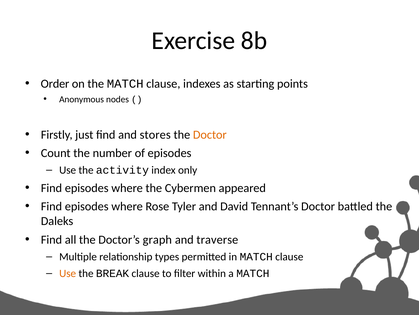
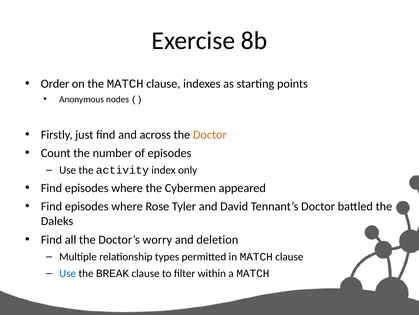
stores: stores -> across (155, 134)
graph: graph -> worry (157, 239)
traverse: traverse -> deletion (217, 239)
Use colour: orange -> blue (68, 273)
